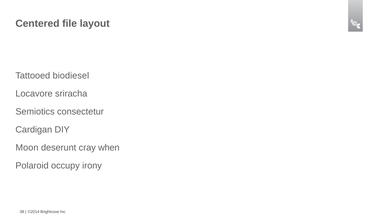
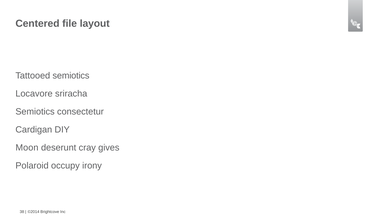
Tattooed biodiesel: biodiesel -> semiotics (71, 75)
when: when -> gives (109, 147)
